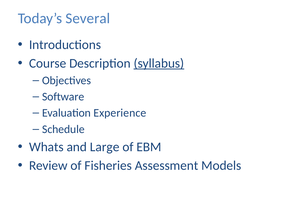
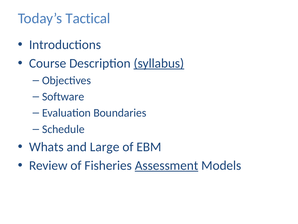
Several: Several -> Tactical (88, 18)
Experience: Experience -> Boundaries (120, 113)
Assessment underline: none -> present (167, 165)
